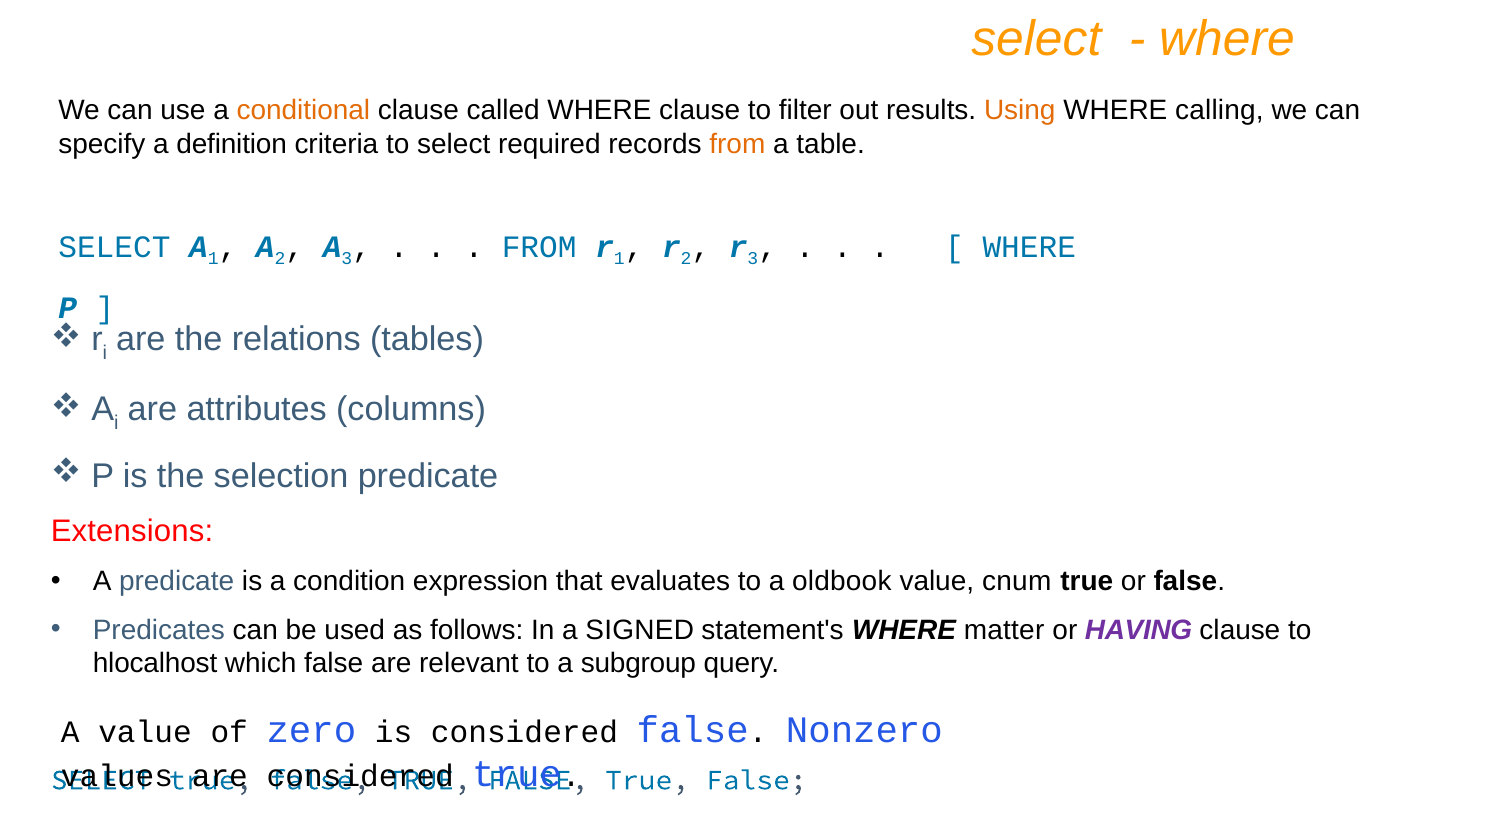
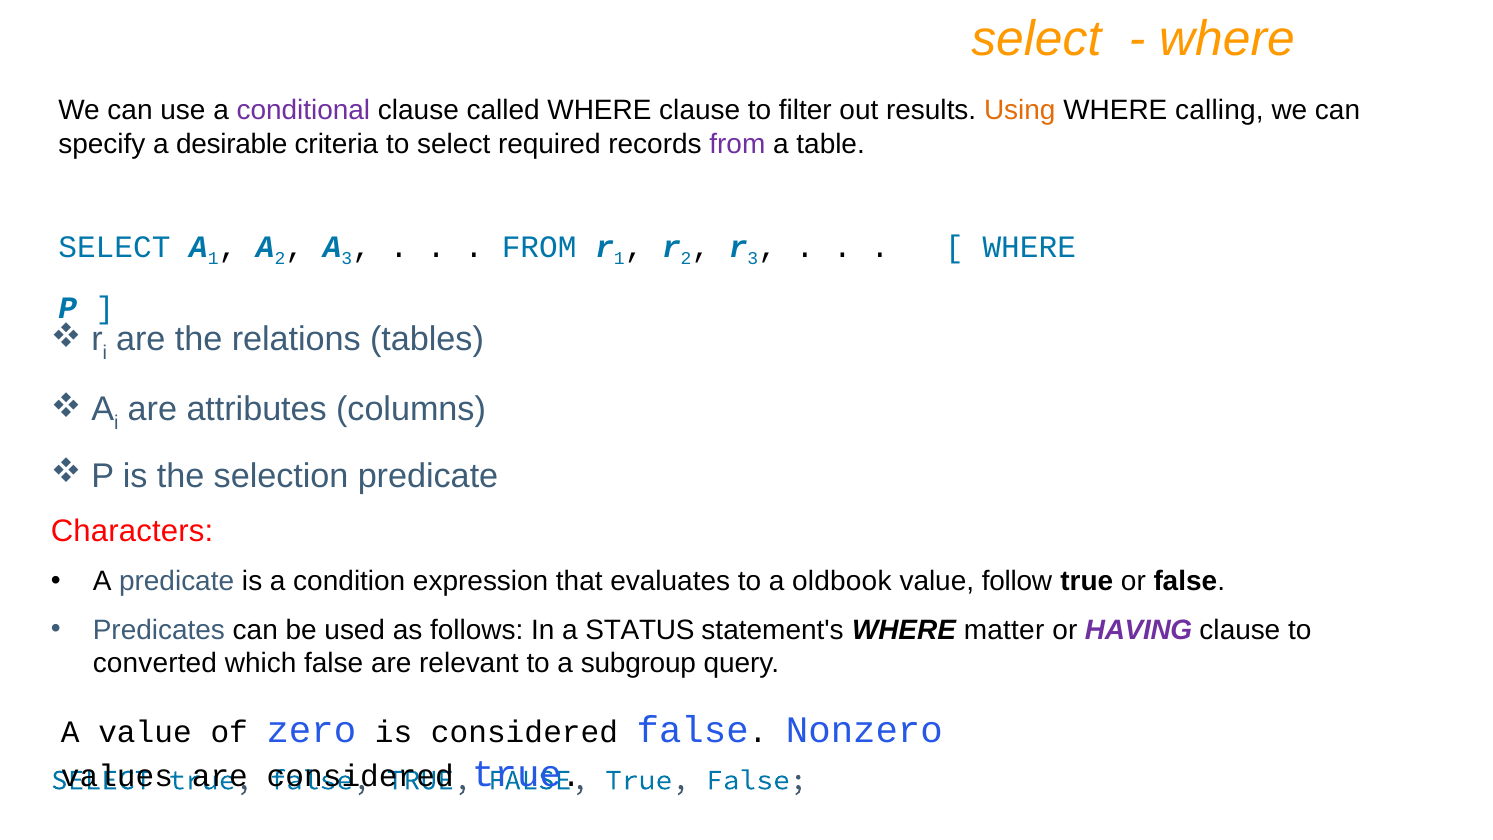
conditional colour: orange -> purple (303, 110)
definition: definition -> desirable (232, 144)
from colour: orange -> purple (737, 144)
Extensions: Extensions -> Characters (132, 531)
cnum: cnum -> follow (1017, 581)
SIGNED: SIGNED -> STATUS (640, 630)
hlocalhost: hlocalhost -> converted (155, 663)
